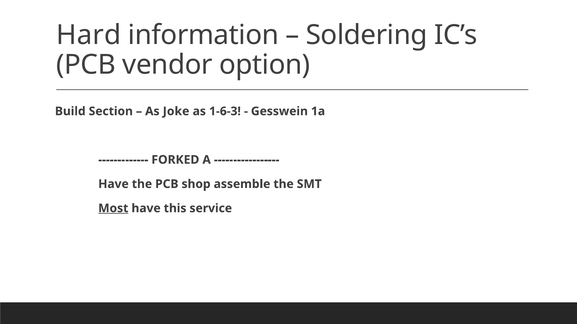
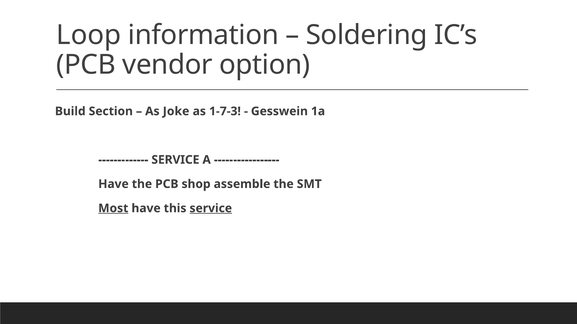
Hard: Hard -> Loop (89, 35)
1-6-3: 1-6-3 -> 1-7-3 (225, 111)
FORKED: FORKED -> SERVICE (175, 160)
service underline: none -> present (211, 209)
